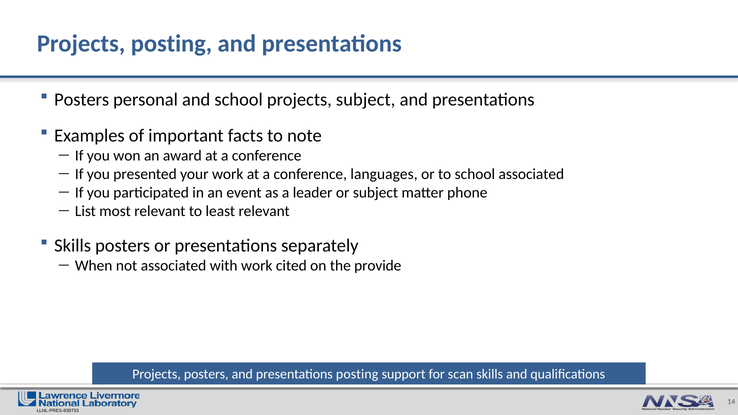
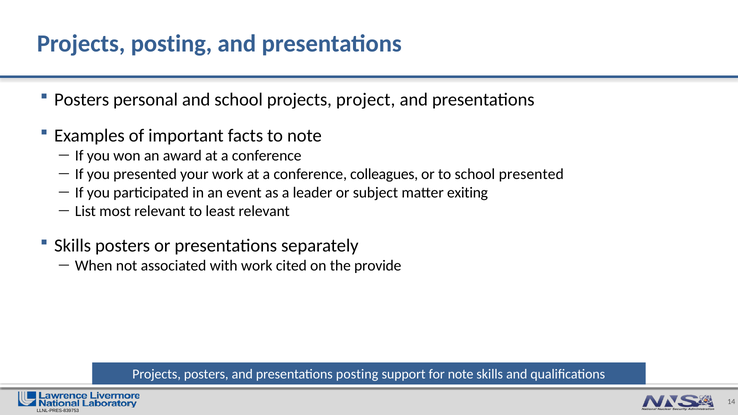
projects subject: subject -> project (366, 100)
languages: languages -> colleagues (384, 174)
school associated: associated -> presented (531, 174)
phone: phone -> exiting (467, 193)
for scan: scan -> note (461, 374)
